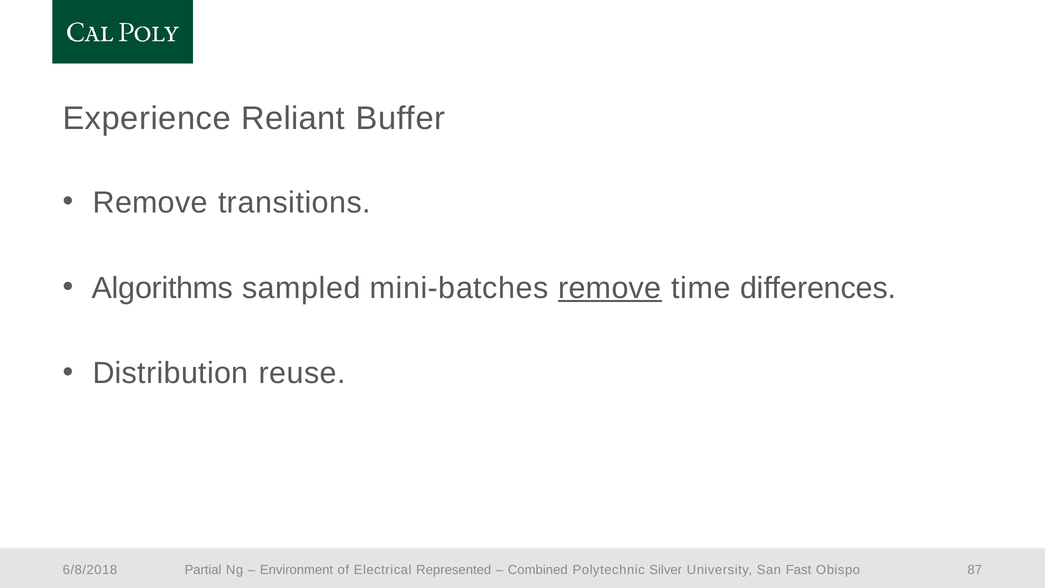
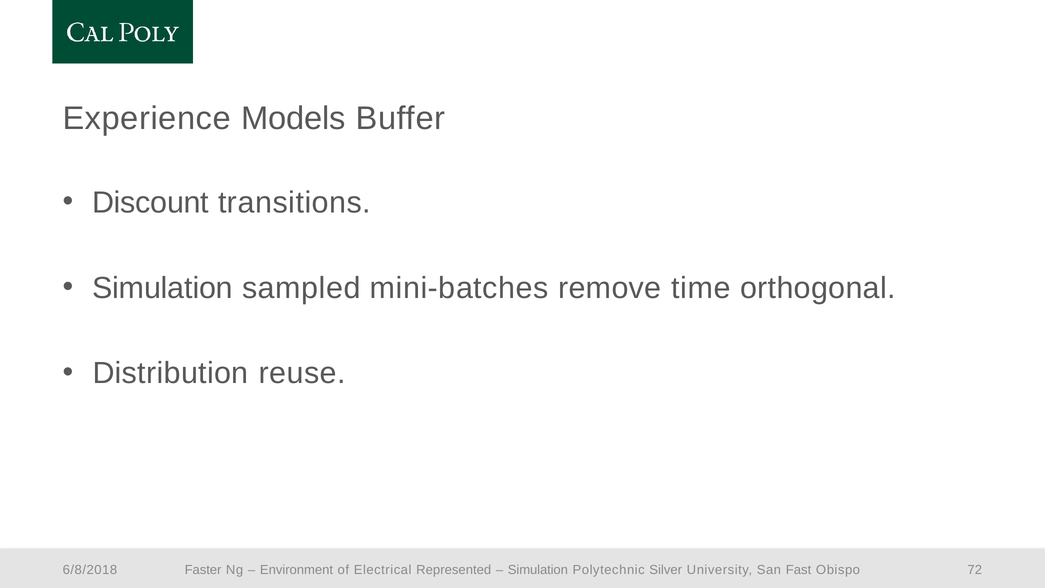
Reliant: Reliant -> Models (293, 118)
Remove: Remove -> Discount (150, 203)
Algorithms: Algorithms -> Simulation (162, 288)
remove underline: present -> none (610, 288)
differences: differences -> orthogonal (818, 288)
Partial: Partial -> Faster (203, 570)
Combined: Combined -> Simulation (538, 570)
87: 87 -> 72 (975, 570)
